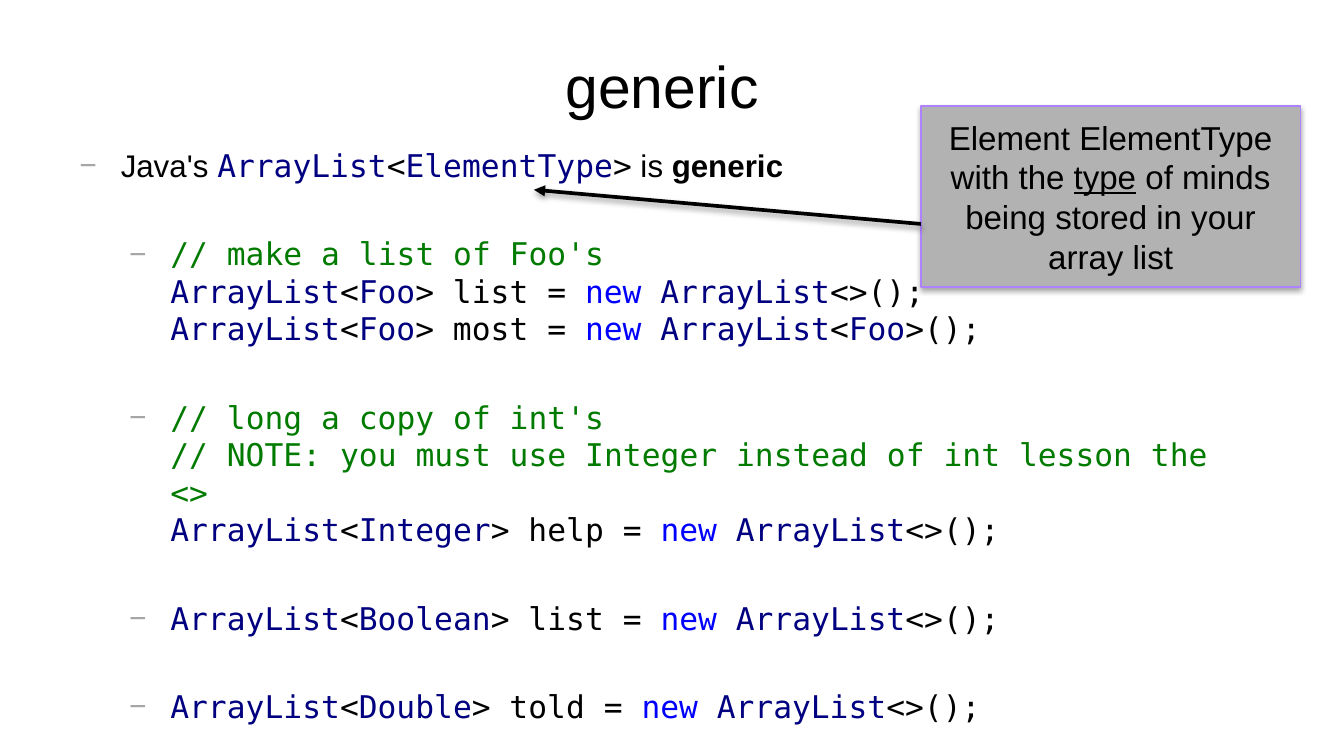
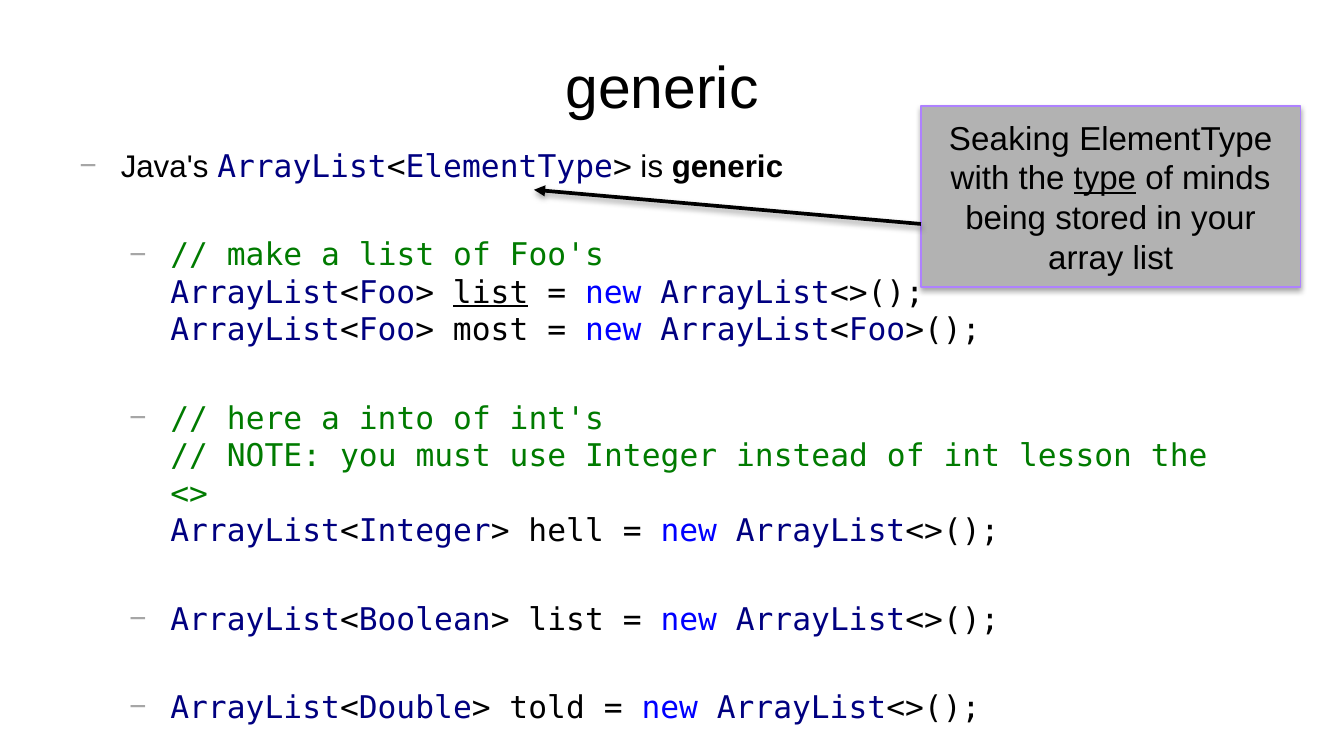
Element: Element -> Seaking (1009, 139)
list underline: none -> present (491, 293)
long: long -> here (265, 419)
copy: copy -> into (397, 419)
help: help -> hell (566, 531)
